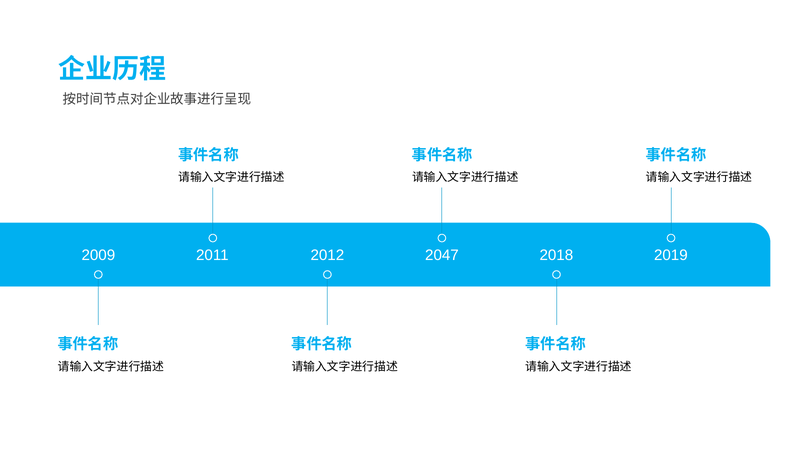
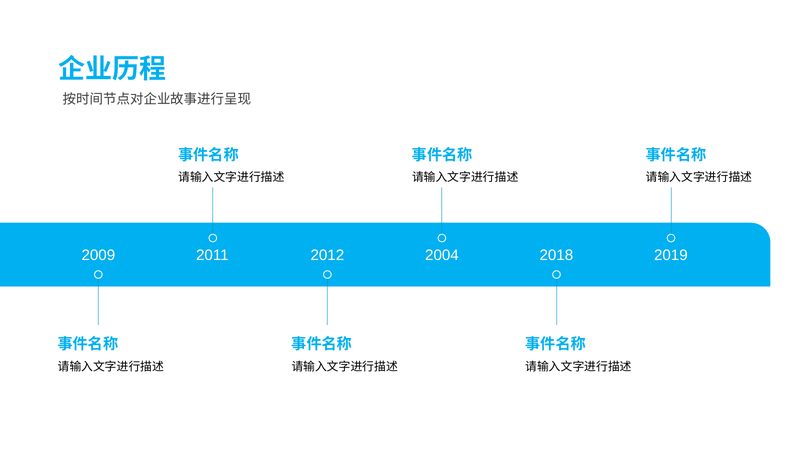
2047: 2047 -> 2004 (442, 255)
